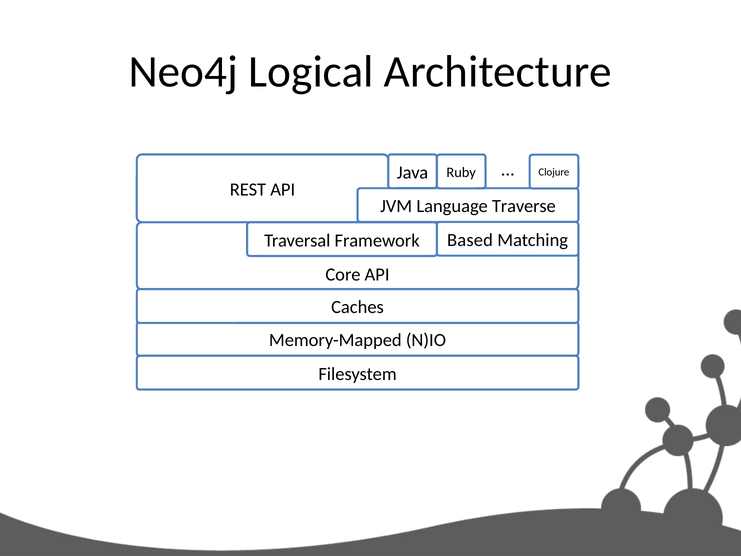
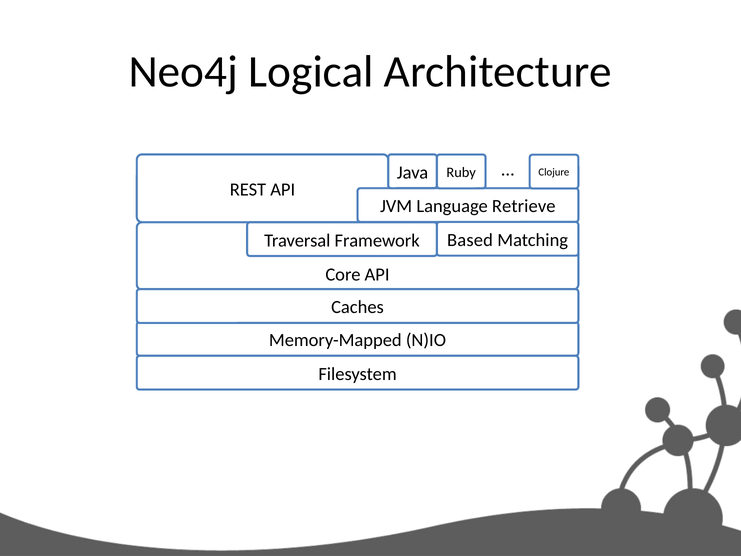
Traverse: Traverse -> Retrieve (524, 206)
